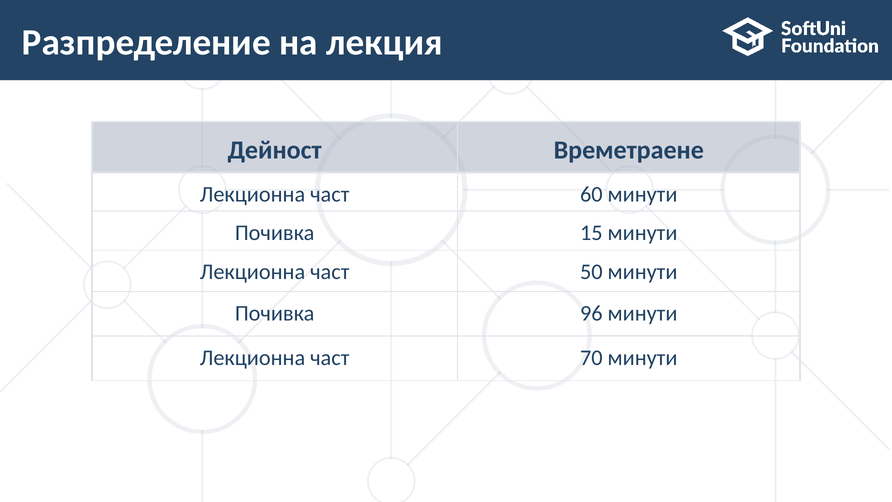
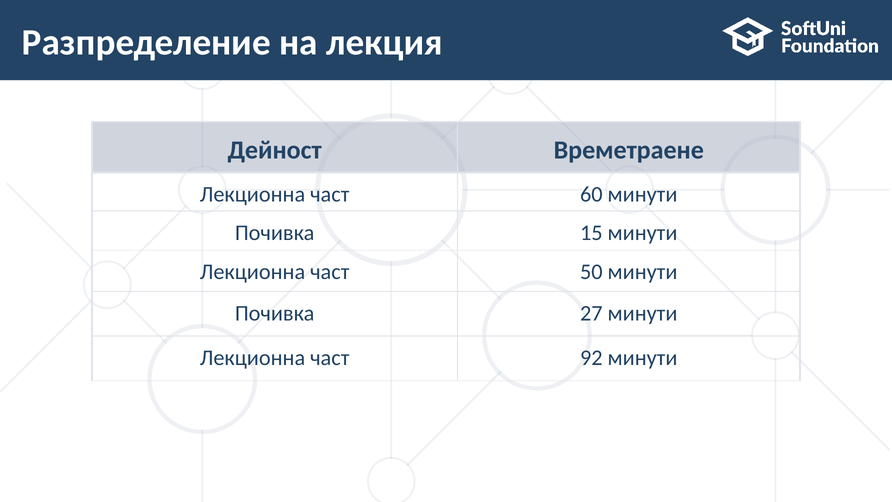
96: 96 -> 27 (591, 313)
70: 70 -> 92 (591, 358)
